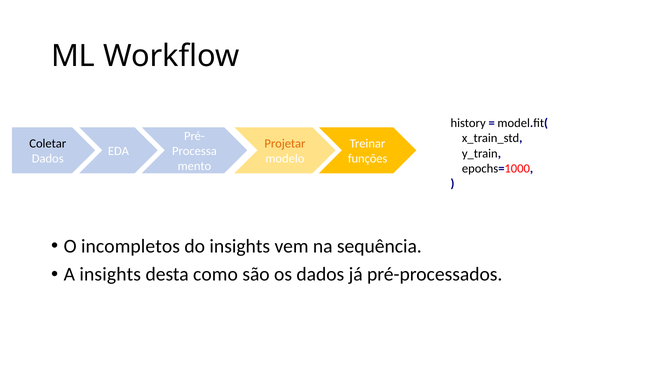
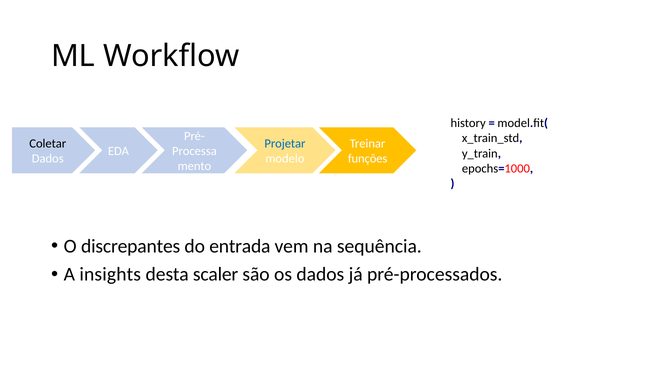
Projetar colour: orange -> blue (285, 144)
incompletos: incompletos -> discrepantes (131, 247)
do insights: insights -> entrada (240, 247)
como: como -> scaler (216, 275)
